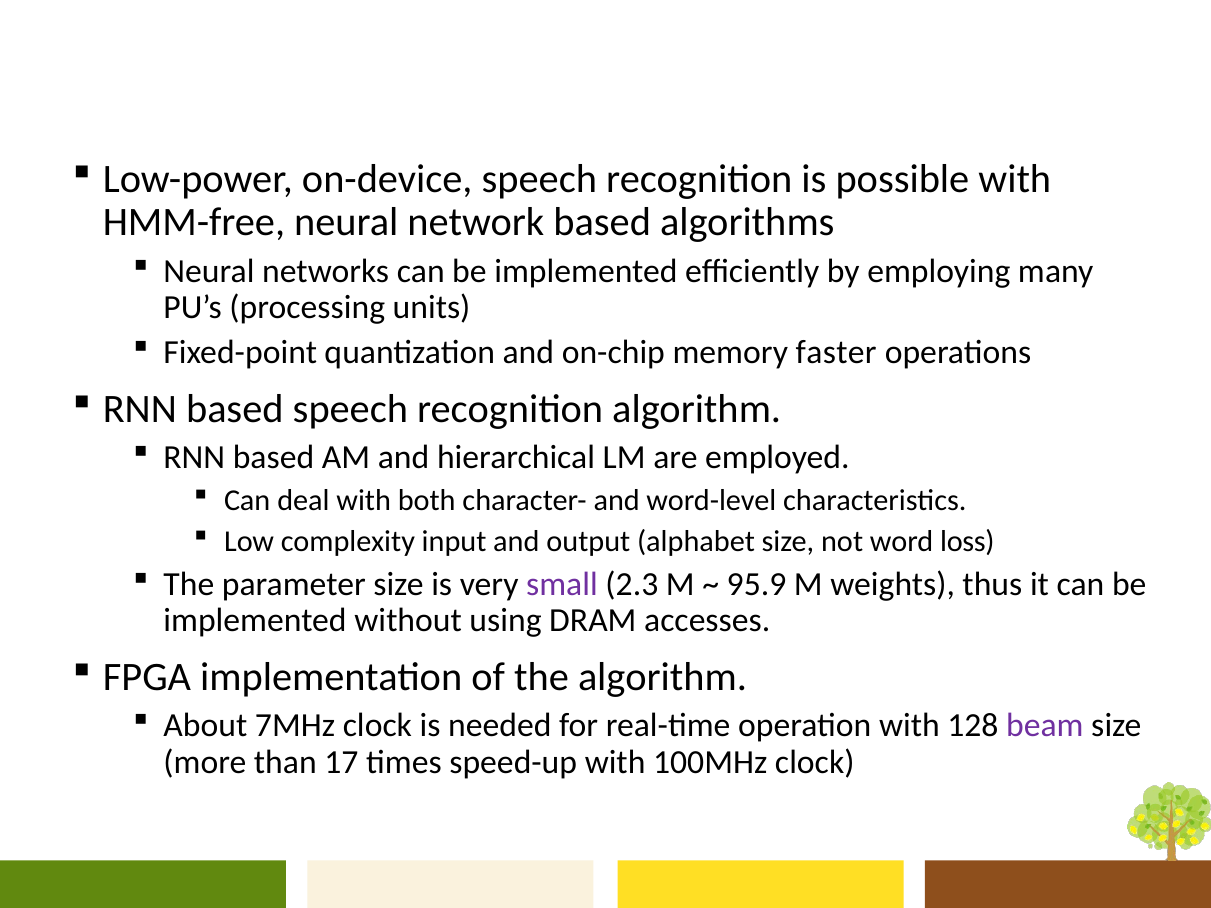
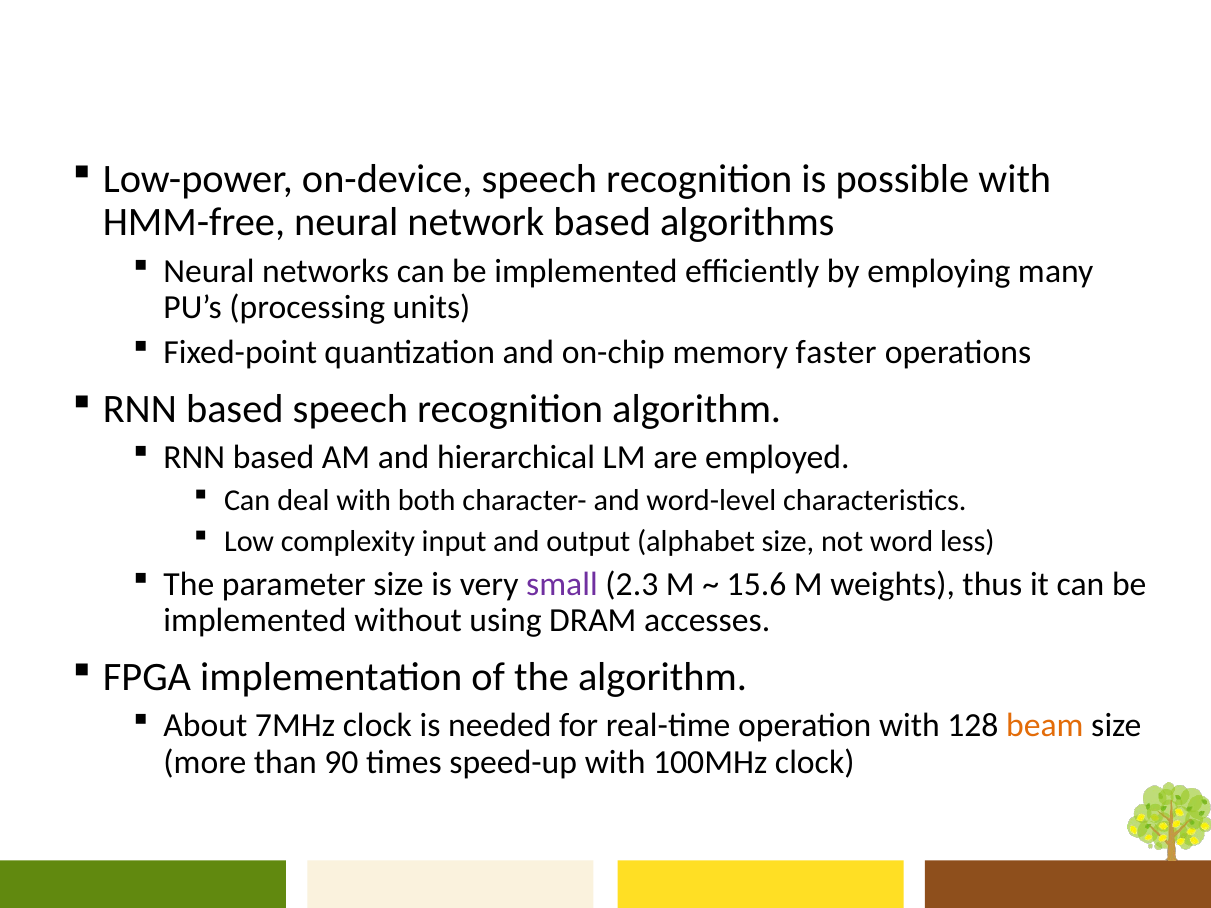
loss: loss -> less (967, 541)
95.9: 95.9 -> 15.6 (757, 584)
beam colour: purple -> orange (1045, 726)
17: 17 -> 90 (341, 762)
